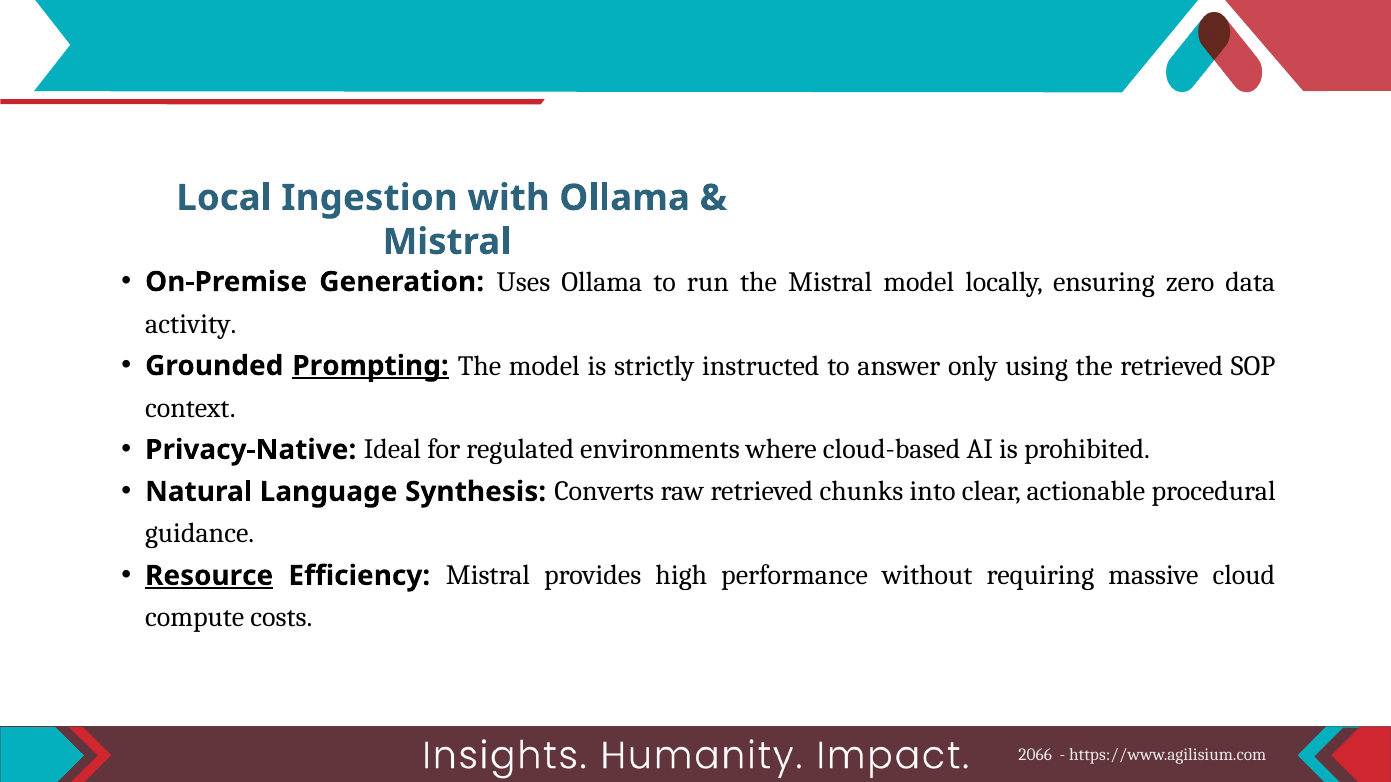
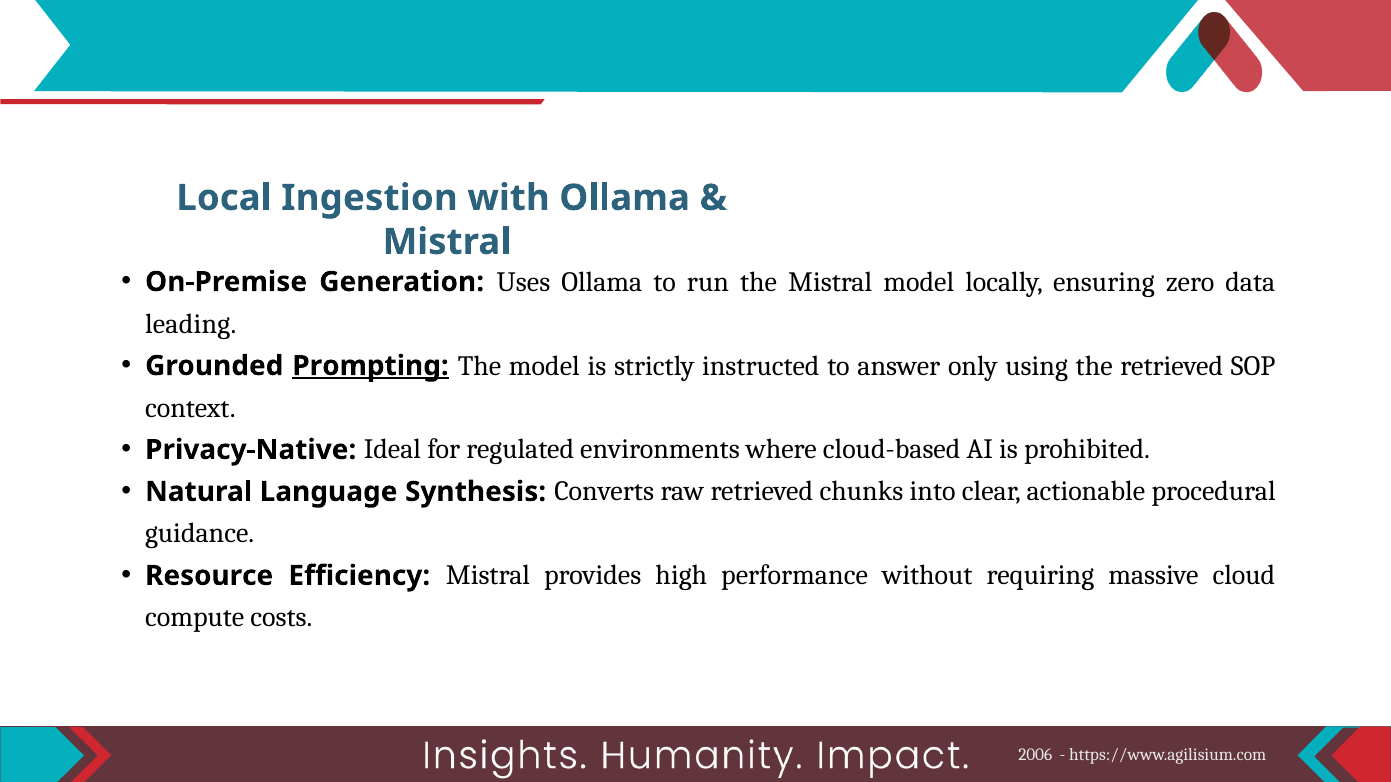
activity: activity -> leading (191, 324)
Resource underline: present -> none (209, 576)
2066: 2066 -> 2006 (1035, 755)
